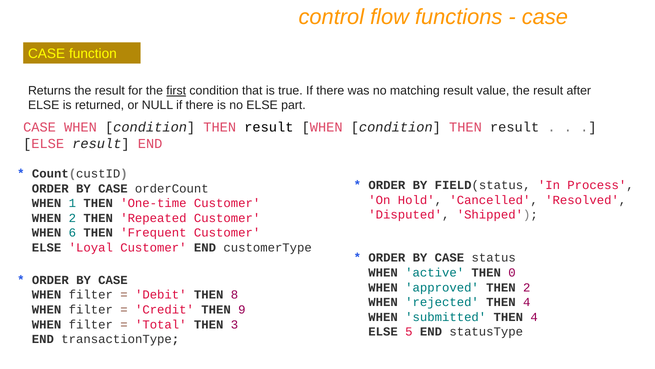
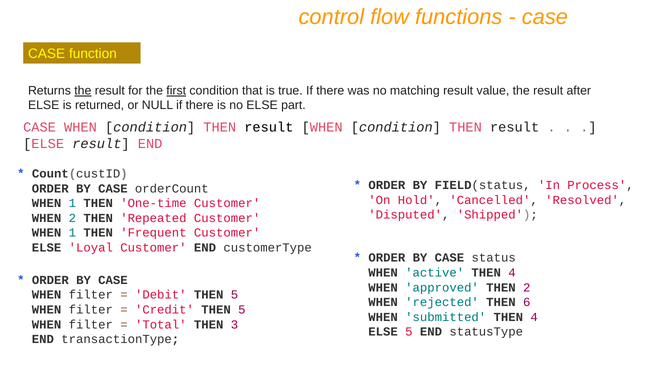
the underline: none -> present (83, 90)
6: 6 -> 1 (72, 232)
active THEN 0: 0 -> 4 (512, 272)
Debit THEN 8: 8 -> 5 (234, 294)
rejected THEN 4: 4 -> 6 (527, 302)
Credit THEN 9: 9 -> 5 (242, 309)
